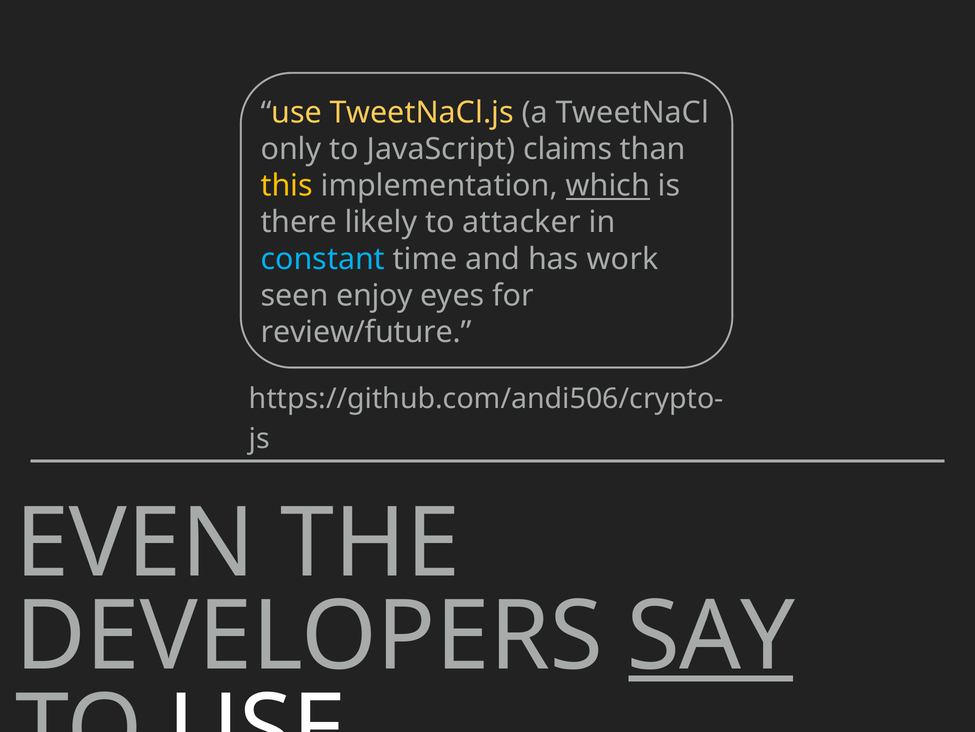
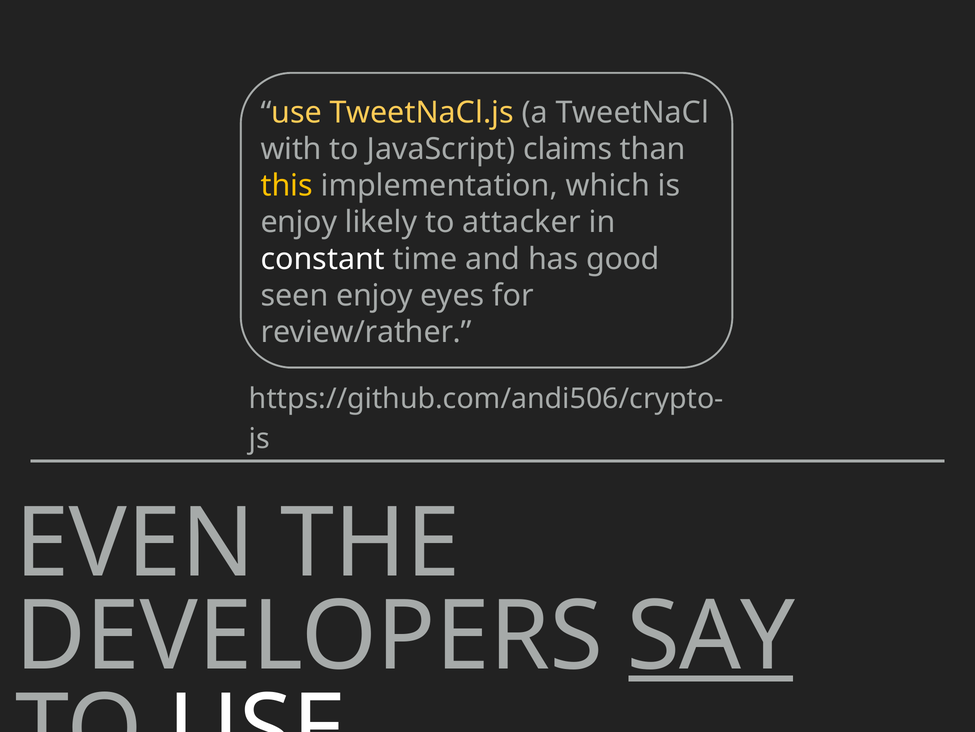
only: only -> with (291, 149)
which underline: present -> none (608, 186)
there: there -> enjoy (299, 222)
constant colour: light blue -> white (323, 259)
work: work -> good (623, 259)
review/future: review/future -> review/rather (366, 332)
